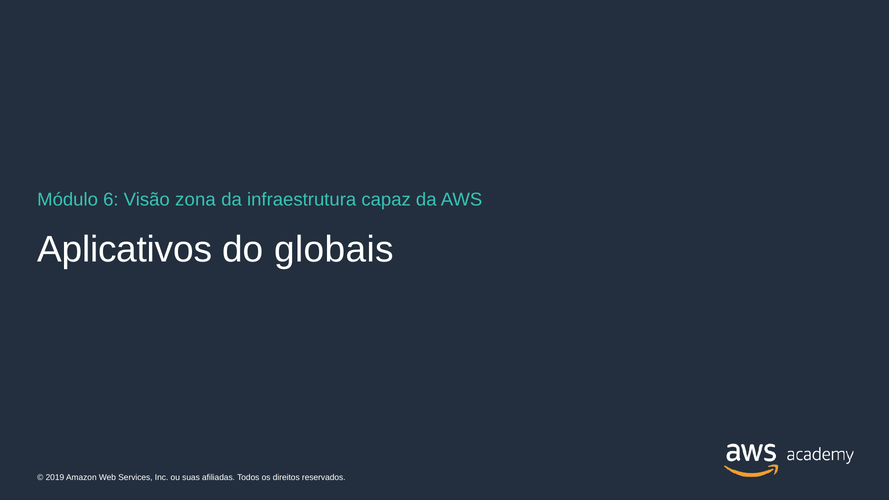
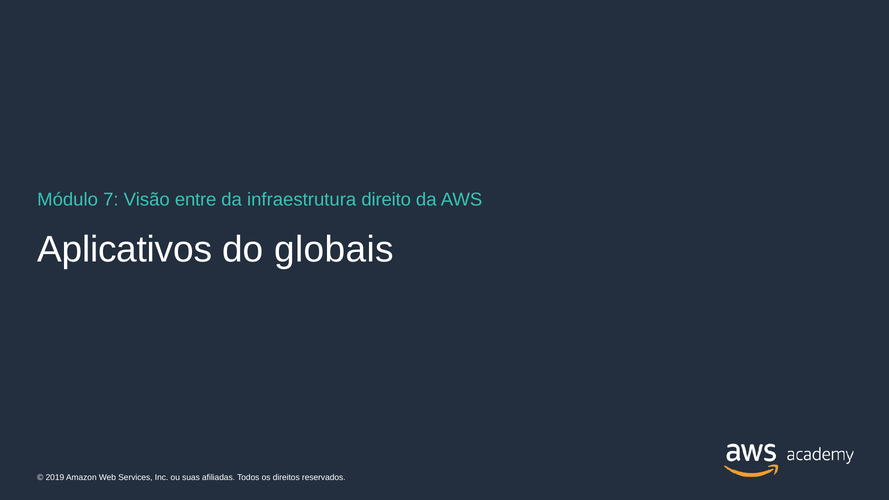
6: 6 -> 7 (111, 199)
zona: zona -> entre (196, 199)
capaz: capaz -> direito (386, 199)
